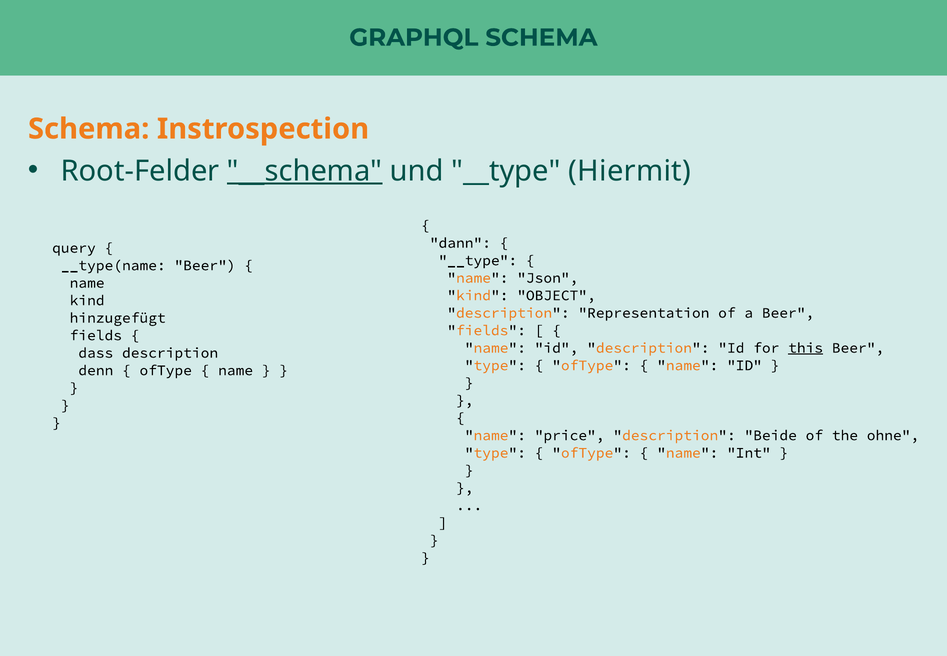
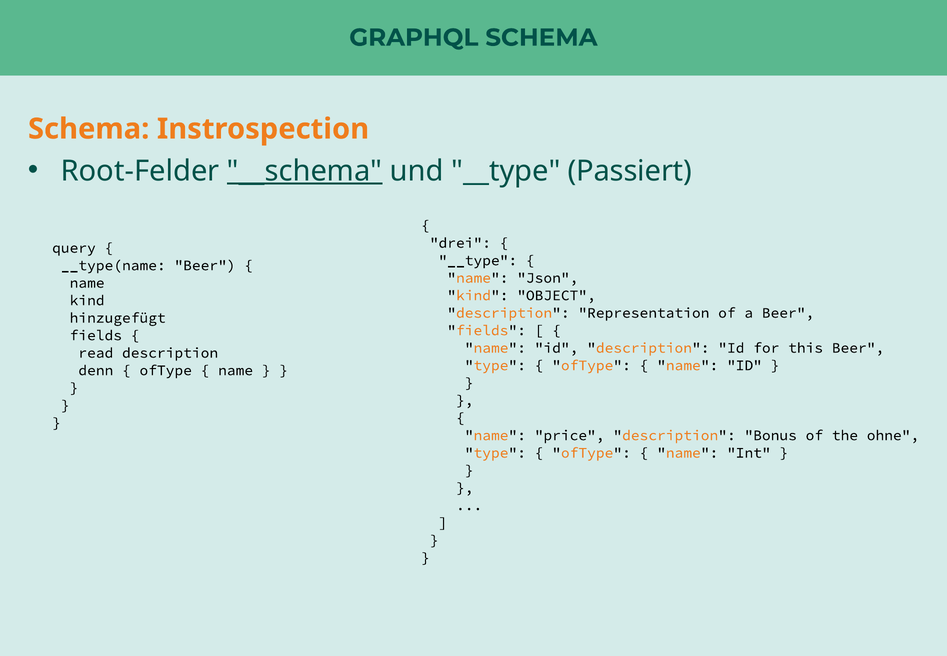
Hiermit: Hiermit -> Passiert (630, 171)
dann: dann -> drei (460, 243)
this underline: present -> none (806, 348)
dass: dass -> read (96, 353)
Beide: Beide -> Bonus (771, 435)
